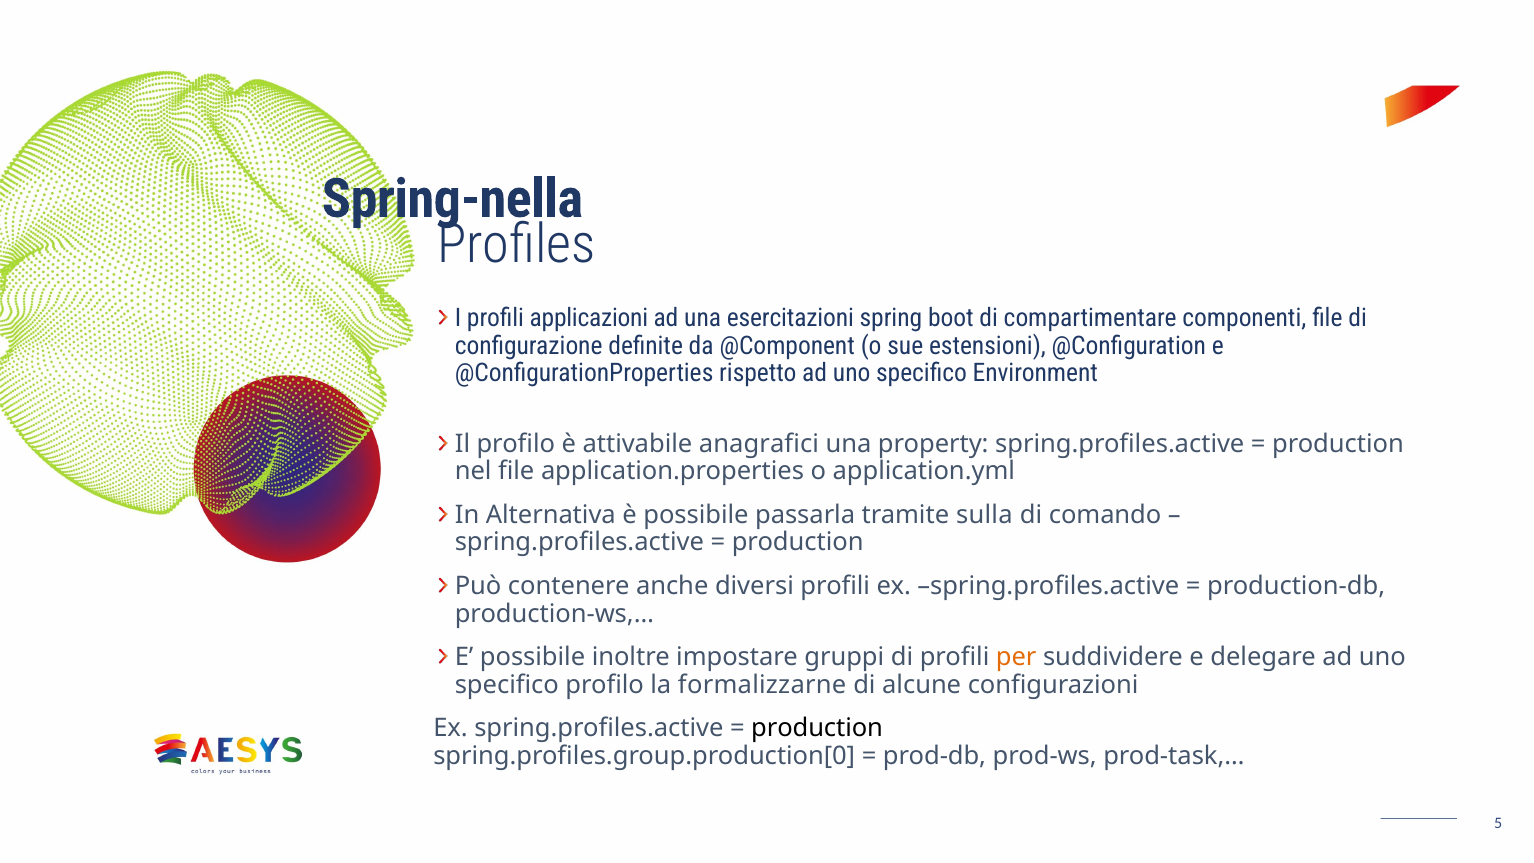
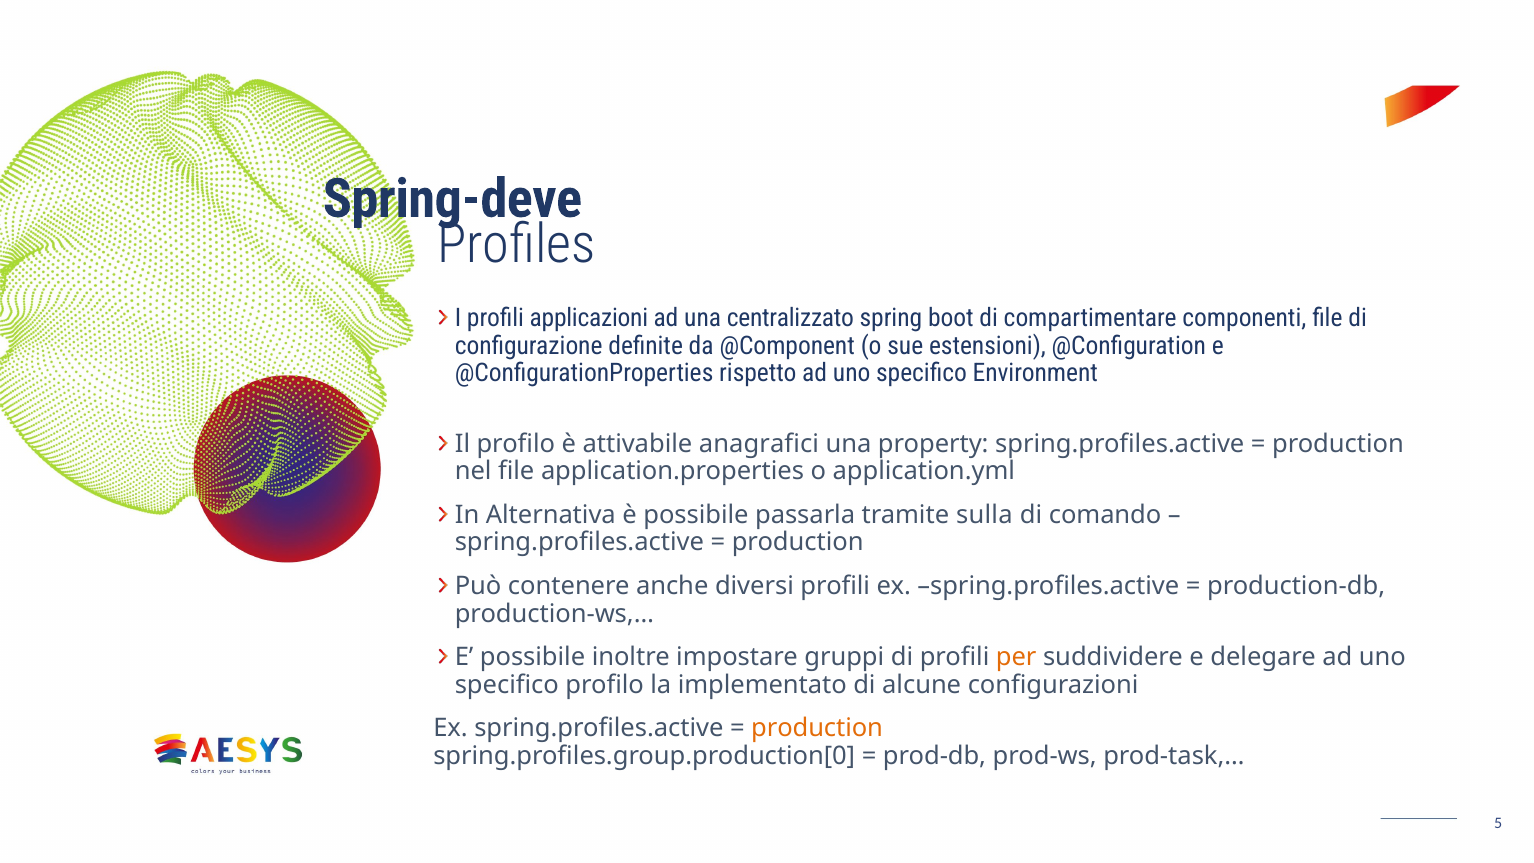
Spring-nella: Spring-nella -> Spring-deve (452, 199)
esercitazioni: esercitazioni -> centralizzato (790, 318)
formalizzarne: formalizzarne -> implementato (762, 685)
production colour: black -> orange (817, 728)
